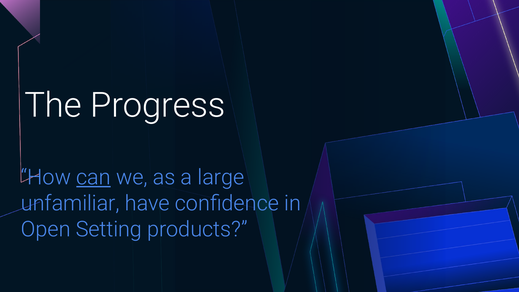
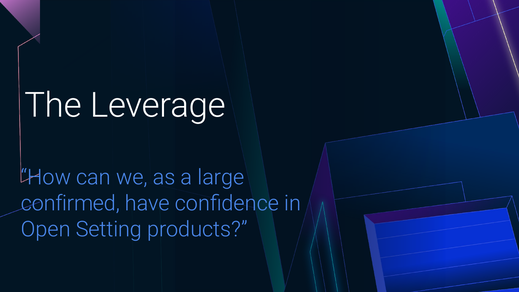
Progress: Progress -> Leverage (158, 105)
can underline: present -> none (93, 177)
unfamiliar: unfamiliar -> confirmed (70, 203)
